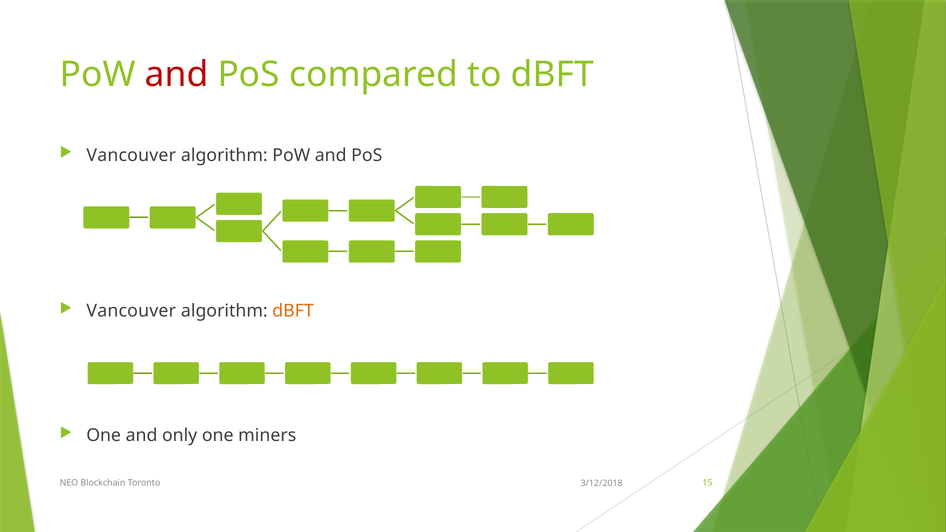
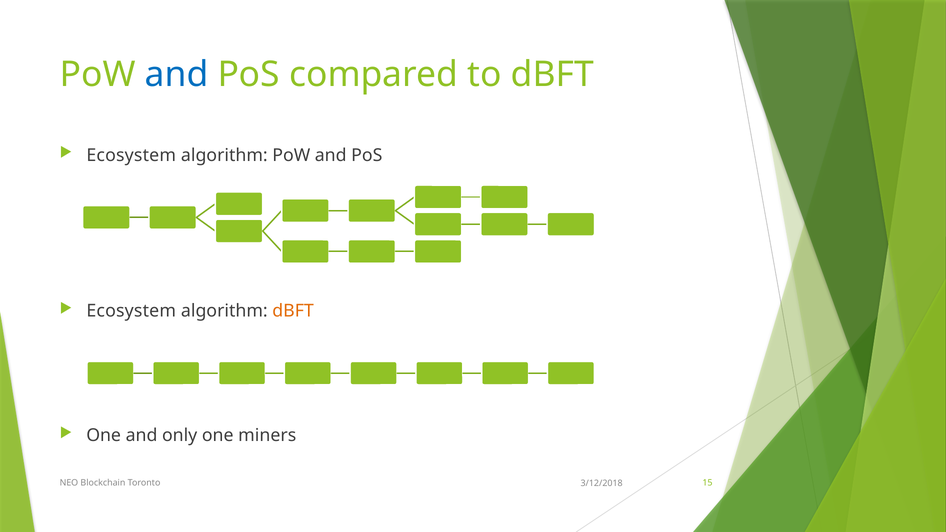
and colour: red -> blue (177, 75)
Vancouver: Vancouver -> Ecosystem (131, 155)
Vancouver: Vancouver -> Ecosystem (131, 311)
